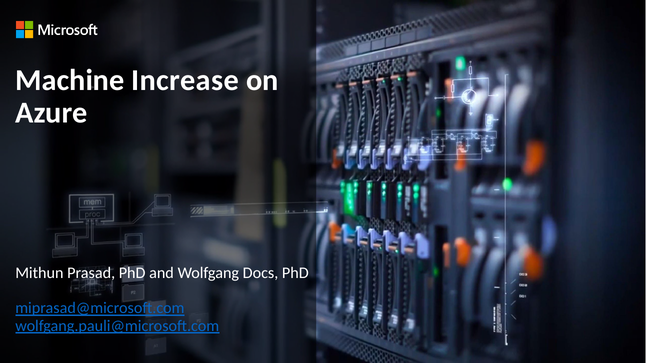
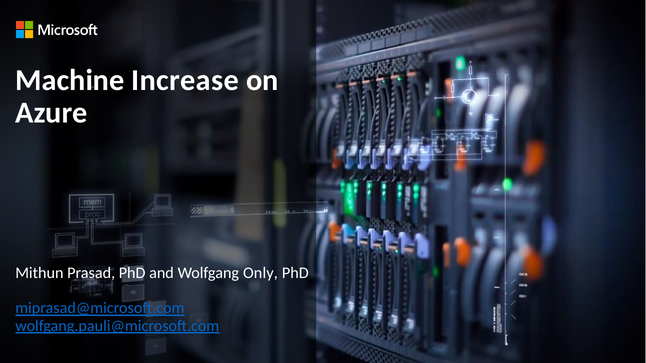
Docs: Docs -> Only (260, 273)
